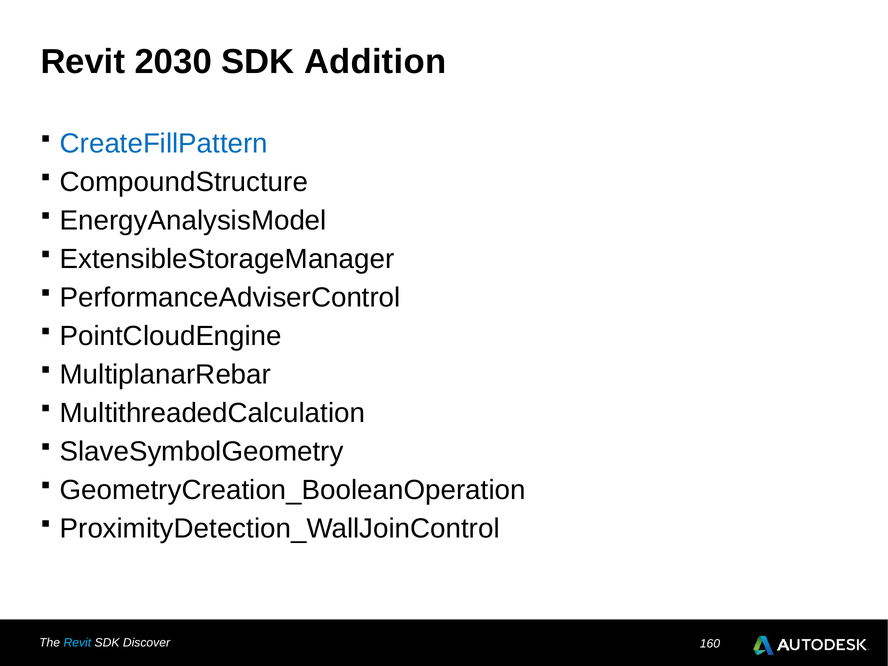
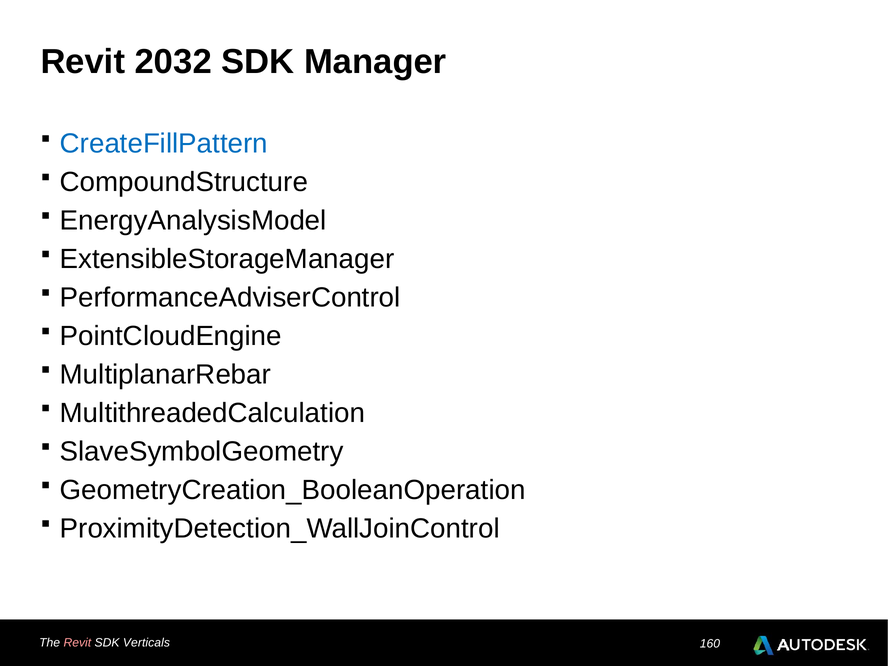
2030: 2030 -> 2032 (173, 62)
Addition: Addition -> Manager (375, 62)
Revit colour: light blue -> pink (77, 643)
Discover: Discover -> Verticals (146, 643)
